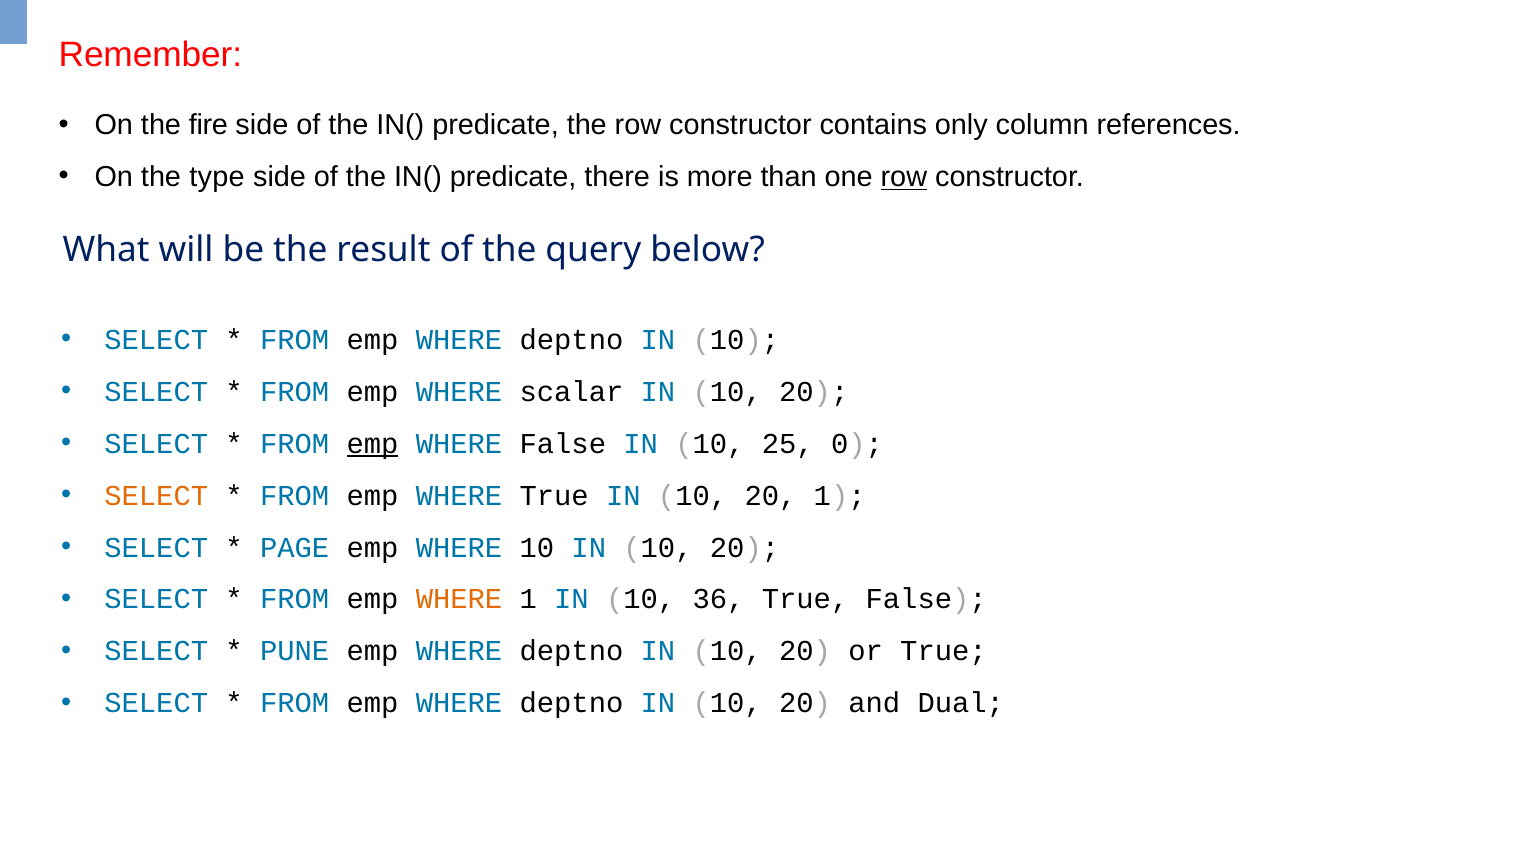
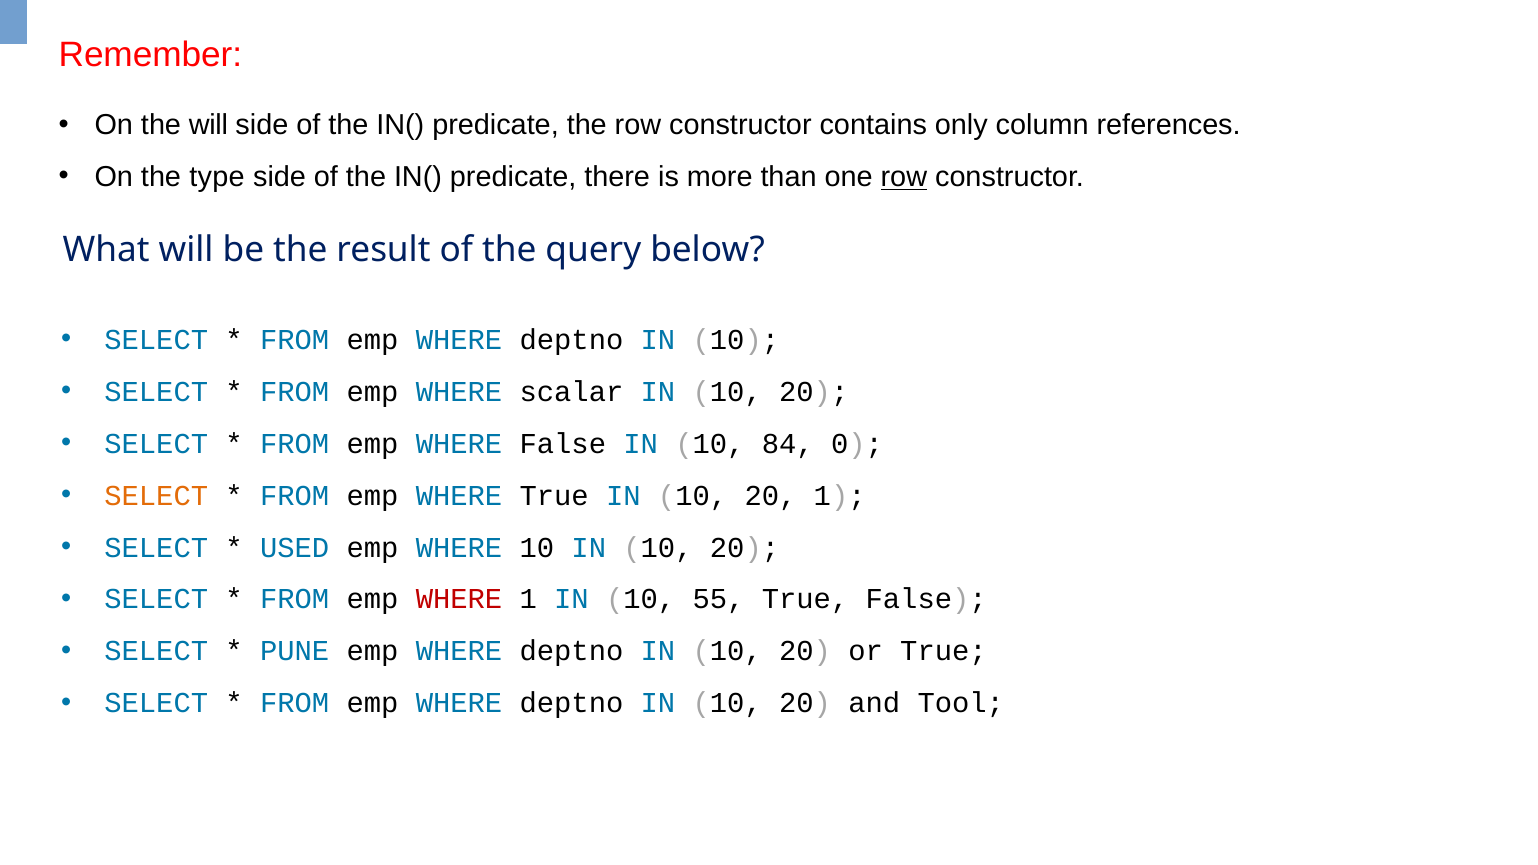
the fire: fire -> will (208, 125)
emp underline: present -> none (372, 444)
25: 25 -> 84 (788, 444)
PAGE: PAGE -> USED (295, 548)
WHERE colour: orange -> red (459, 599)
36: 36 -> 55 (719, 599)
Dual: Dual -> Tool (961, 703)
